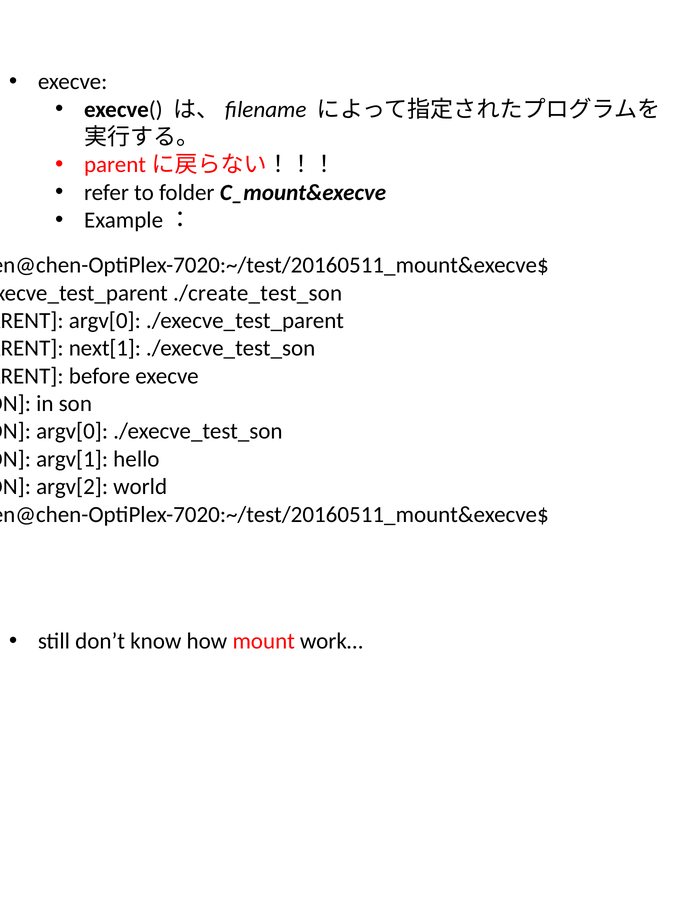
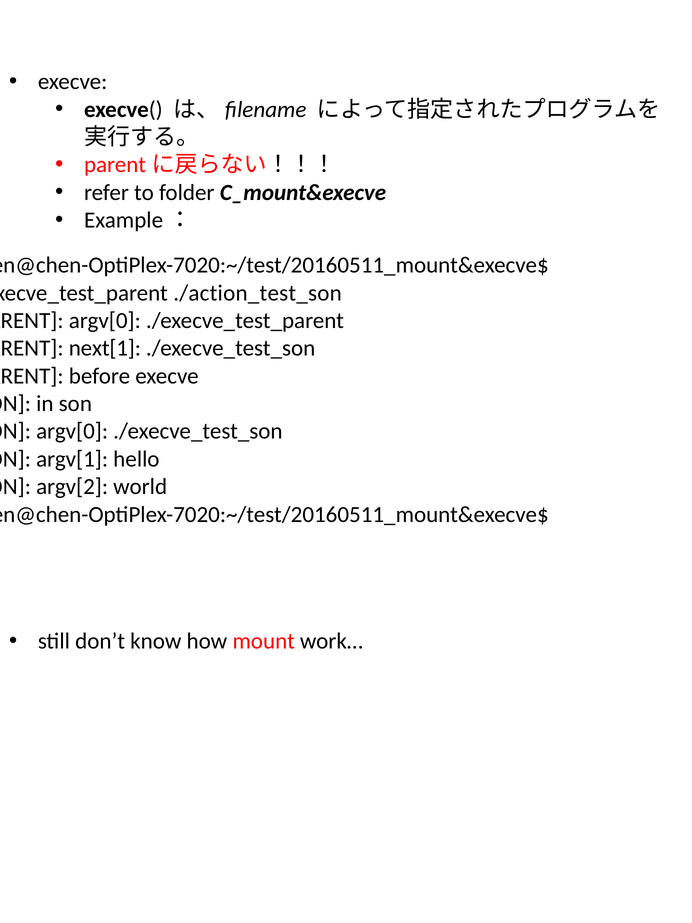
./create_test_son: ./create_test_son -> ./action_test_son (258, 293)
